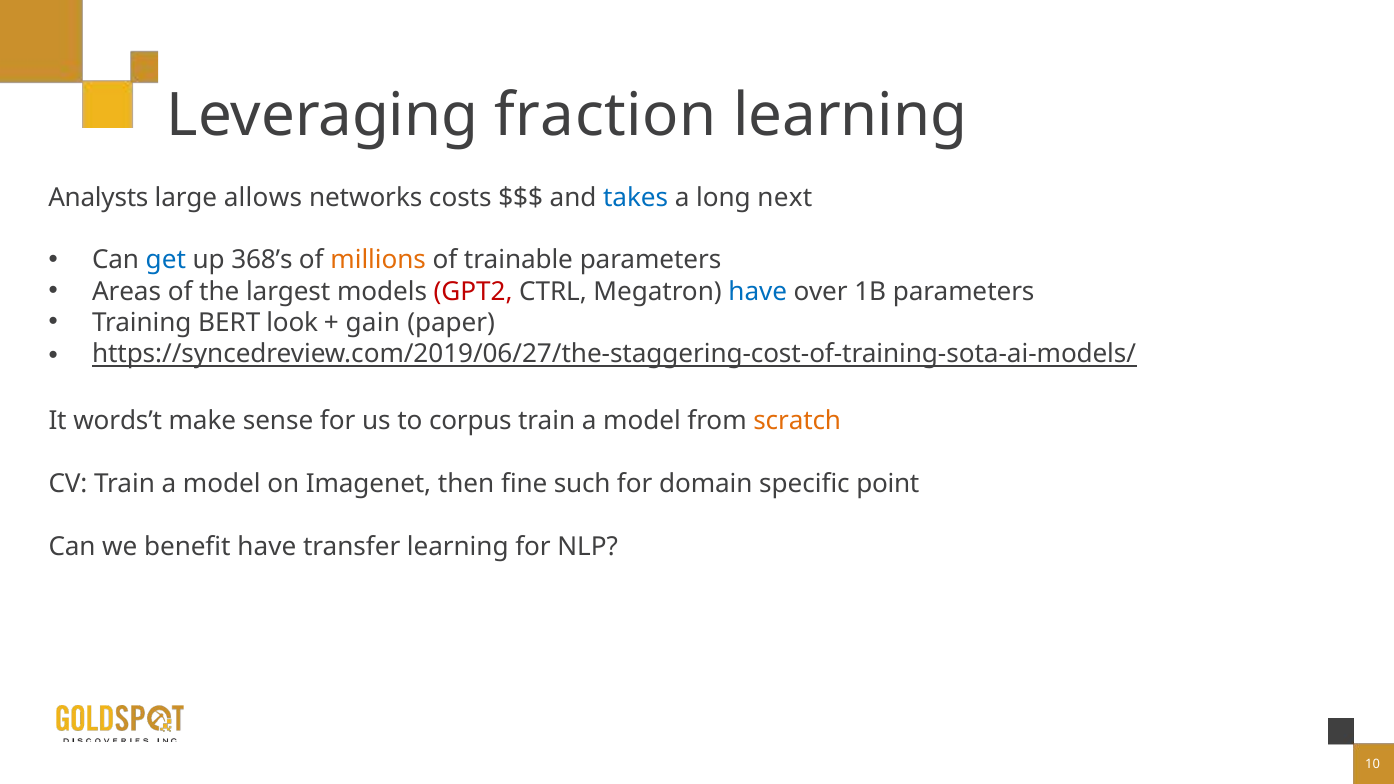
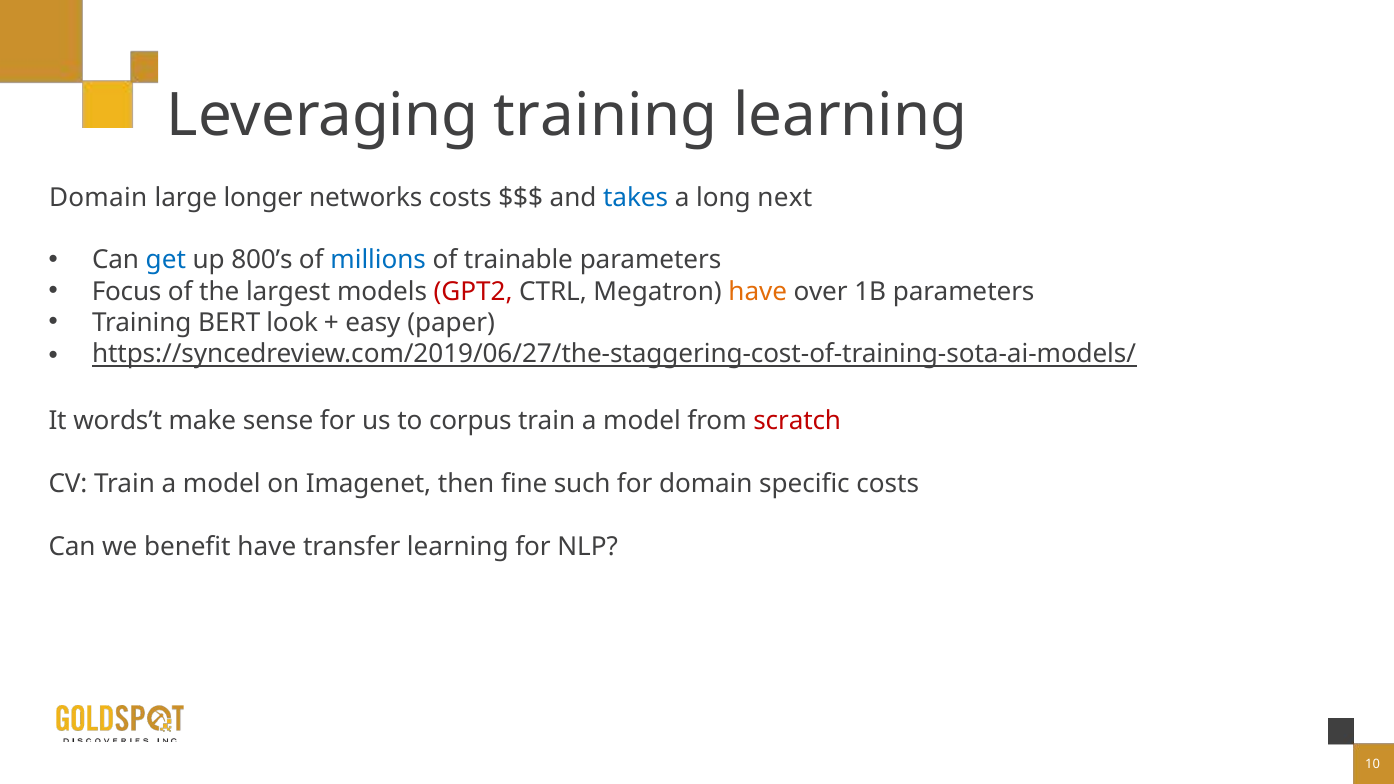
Leveraging fraction: fraction -> training (606, 116)
Analysts: Analysts -> Domain (98, 198)
allows: allows -> longer (263, 198)
368’s: 368’s -> 800’s (262, 260)
millions colour: orange -> blue (378, 260)
Areas: Areas -> Focus (127, 292)
have colour: blue -> orange (758, 292)
gain: gain -> easy (373, 323)
scratch colour: orange -> red (797, 421)
specific point: point -> costs (888, 484)
